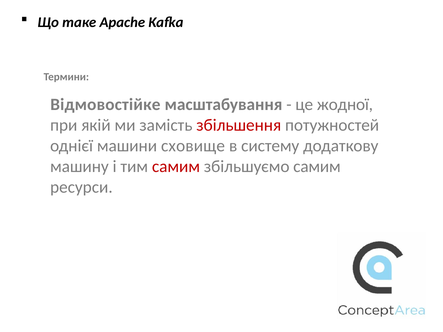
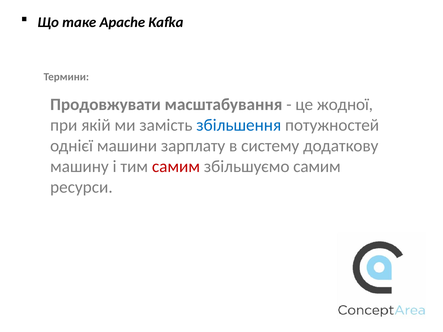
Відмовостійке: Відмовостійке -> Продовжувати (105, 105)
збільшення colour: red -> blue (239, 125)
сховище: сховище -> зарплату (193, 146)
